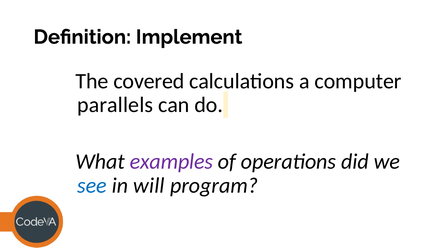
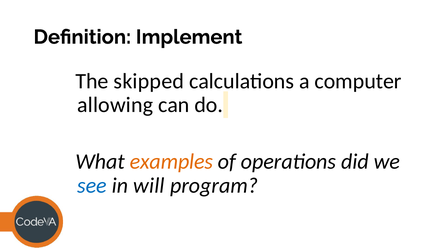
covered: covered -> skipped (149, 81)
parallels: parallels -> allowing (115, 105)
examples colour: purple -> orange (171, 161)
